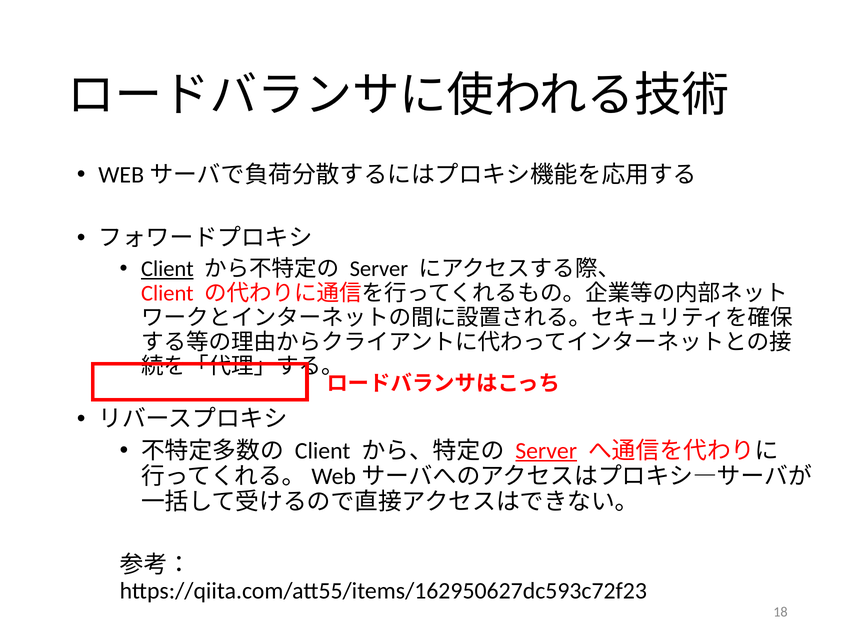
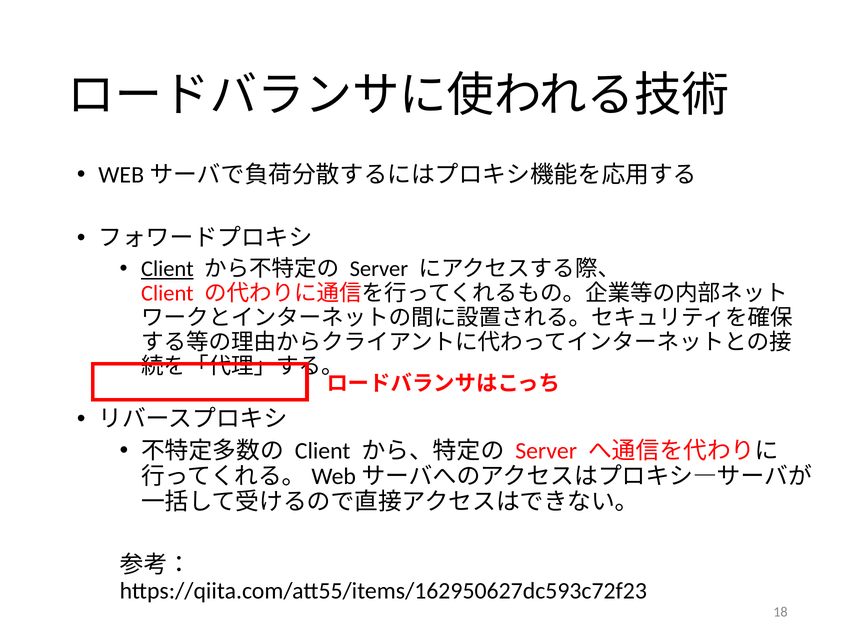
Server underline: present -> none (546, 451)
